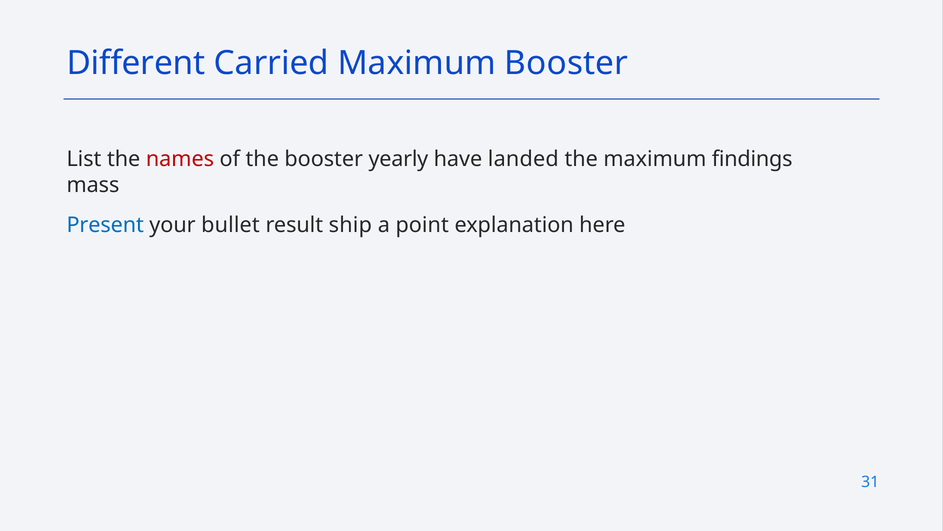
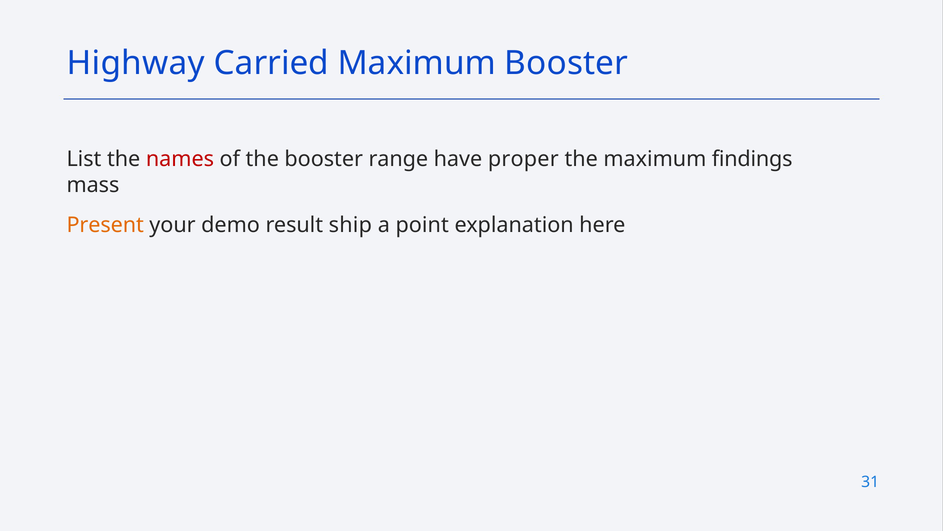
Different: Different -> Highway (136, 63)
yearly: yearly -> range (398, 159)
landed: landed -> proper (523, 159)
Present colour: blue -> orange (105, 225)
bullet: bullet -> demo (231, 225)
